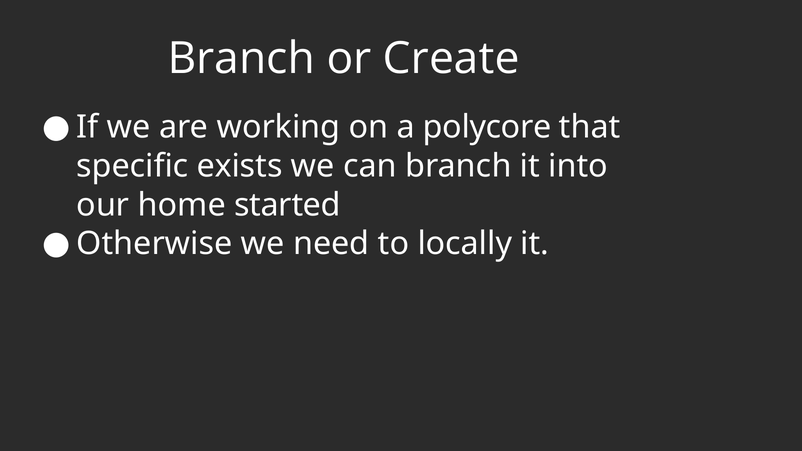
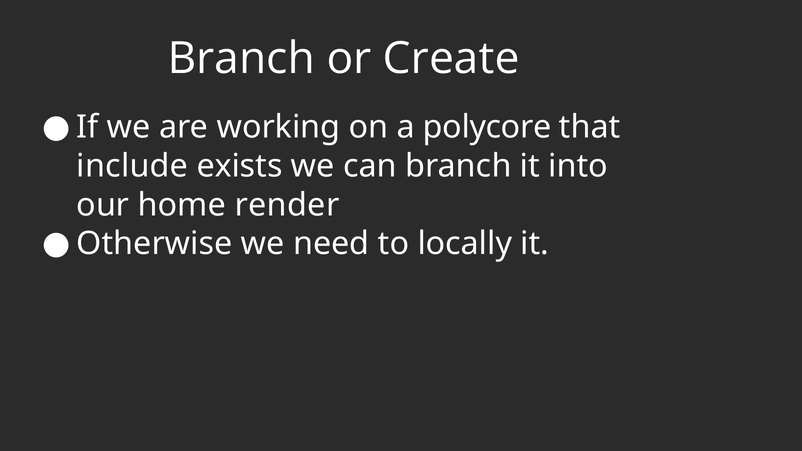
specific: specific -> include (132, 166)
started: started -> render (287, 205)
